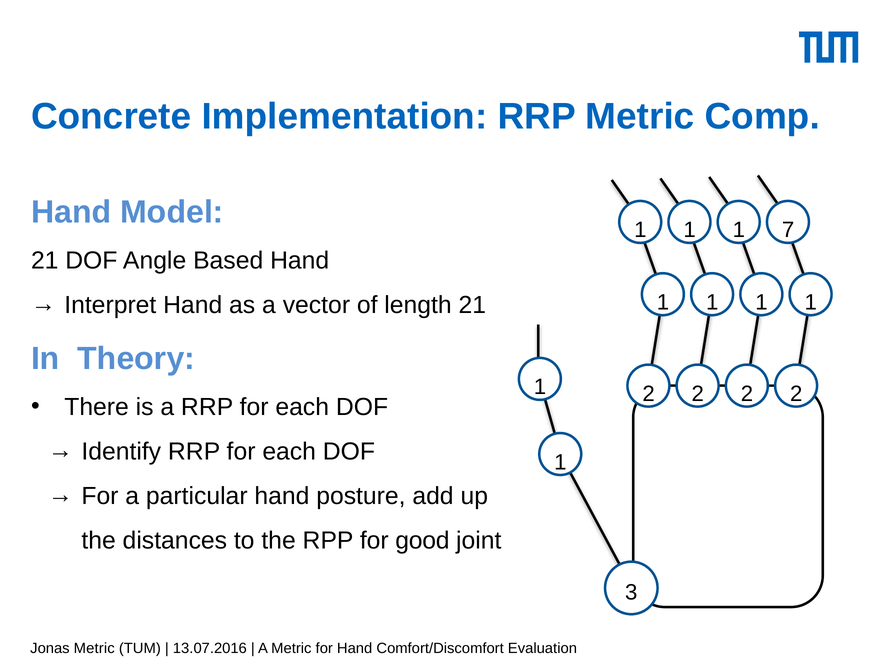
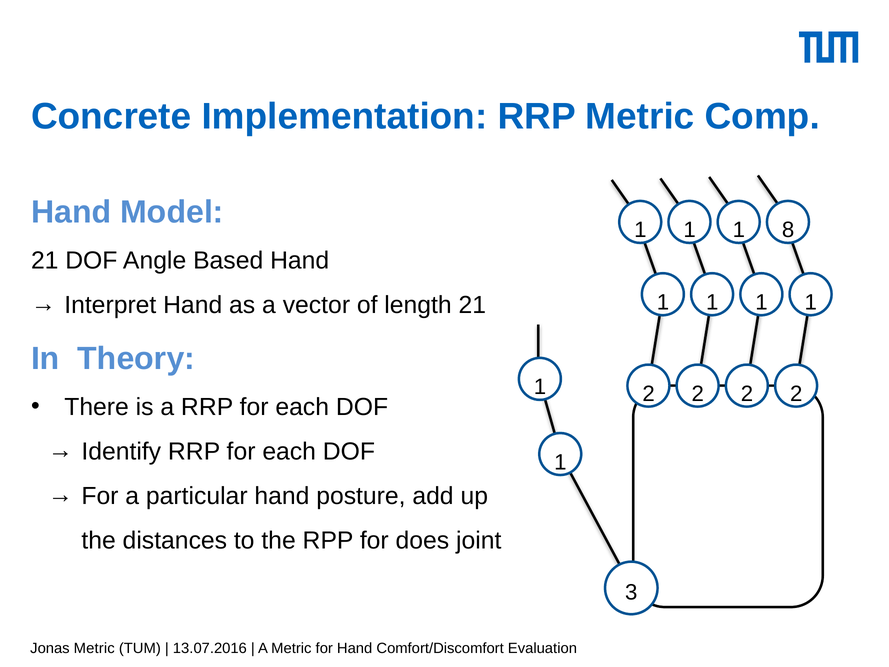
7: 7 -> 8 (788, 230)
good: good -> does (422, 540)
